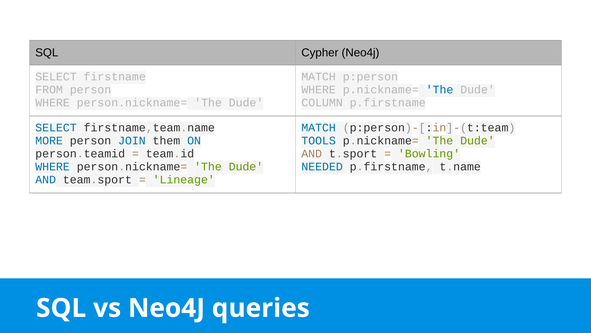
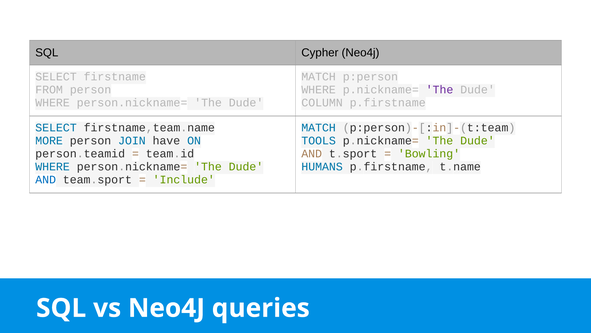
The colour: blue -> purple (440, 90)
them: them -> have (166, 140)
NEEDED: NEEDED -> HUMANS (322, 166)
Lineage: Lineage -> Include (184, 179)
